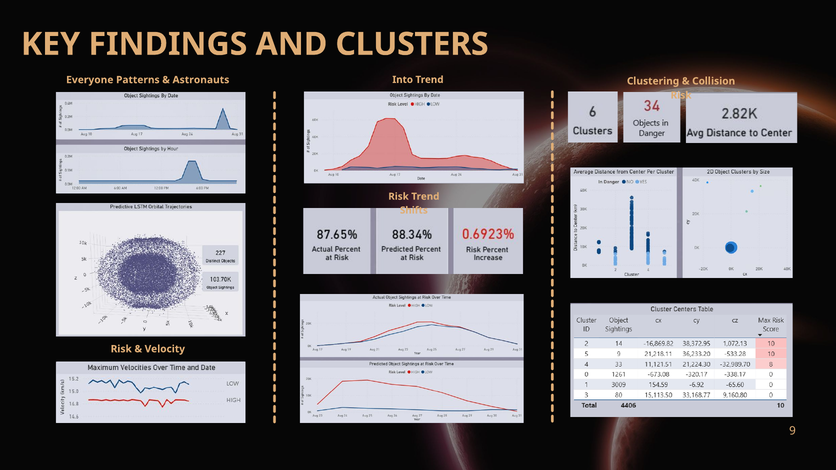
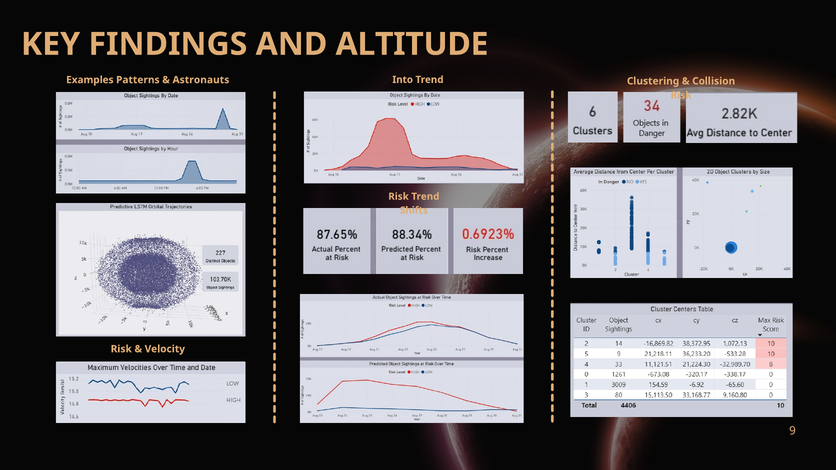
CLUSTERS: CLUSTERS -> ALTITUDE (412, 44)
Everyone: Everyone -> Examples (90, 80)
